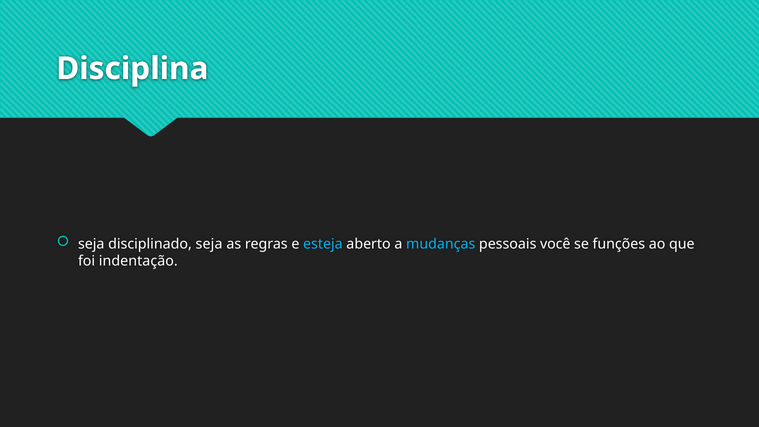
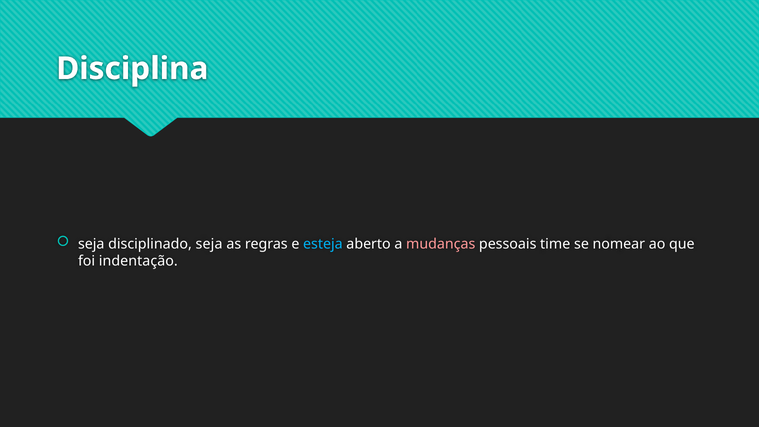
mudanças colour: light blue -> pink (441, 244)
você: você -> time (555, 244)
funções: funções -> nomear (619, 244)
